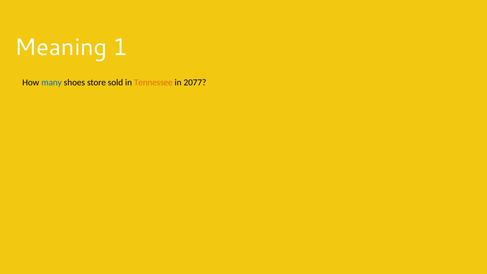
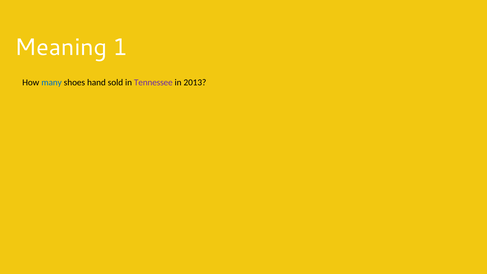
store: store -> hand (96, 82)
Tennessee colour: orange -> purple (153, 82)
2077: 2077 -> 2013 (195, 82)
